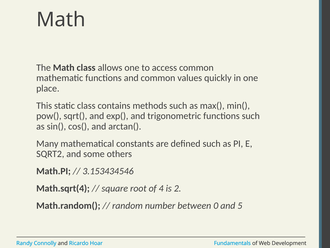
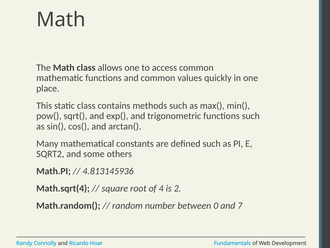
3.153434546: 3.153434546 -> 4.813145936 (108, 171)
5: 5 -> 7 (240, 205)
